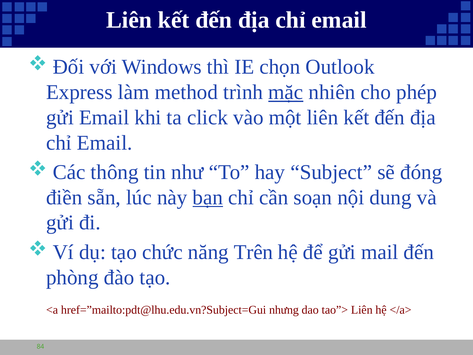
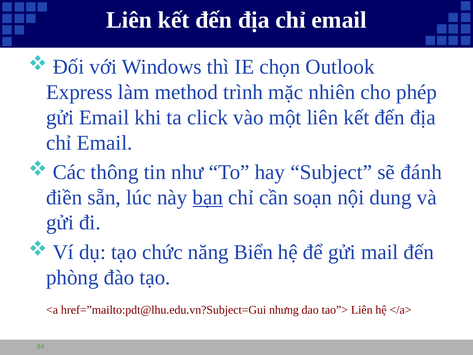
mặc underline: present -> none (286, 92)
đóng: đóng -> đánh (421, 172)
Trên: Trên -> Biển (253, 252)
